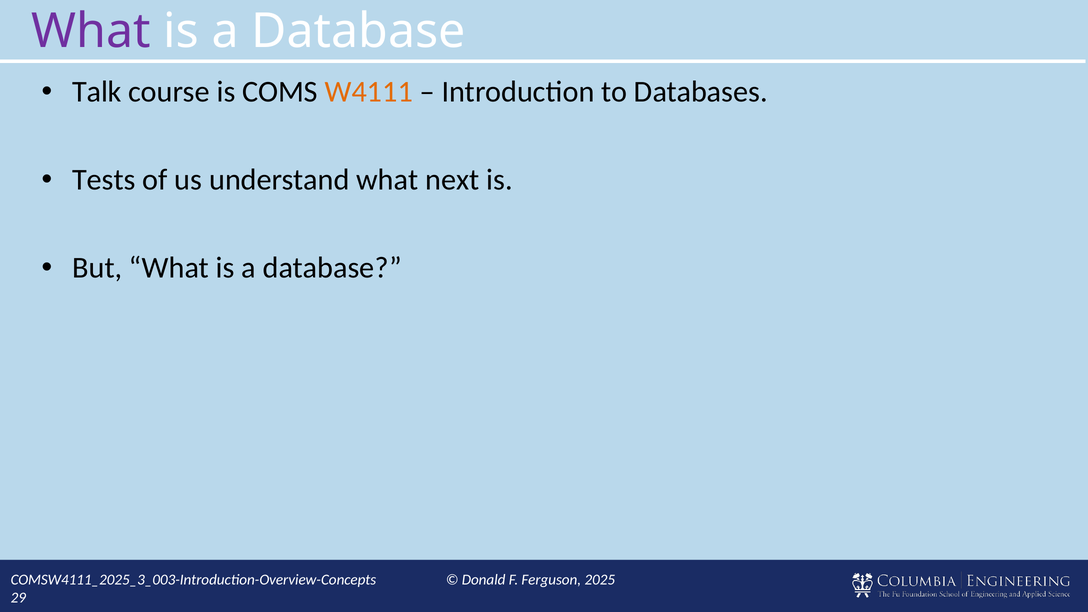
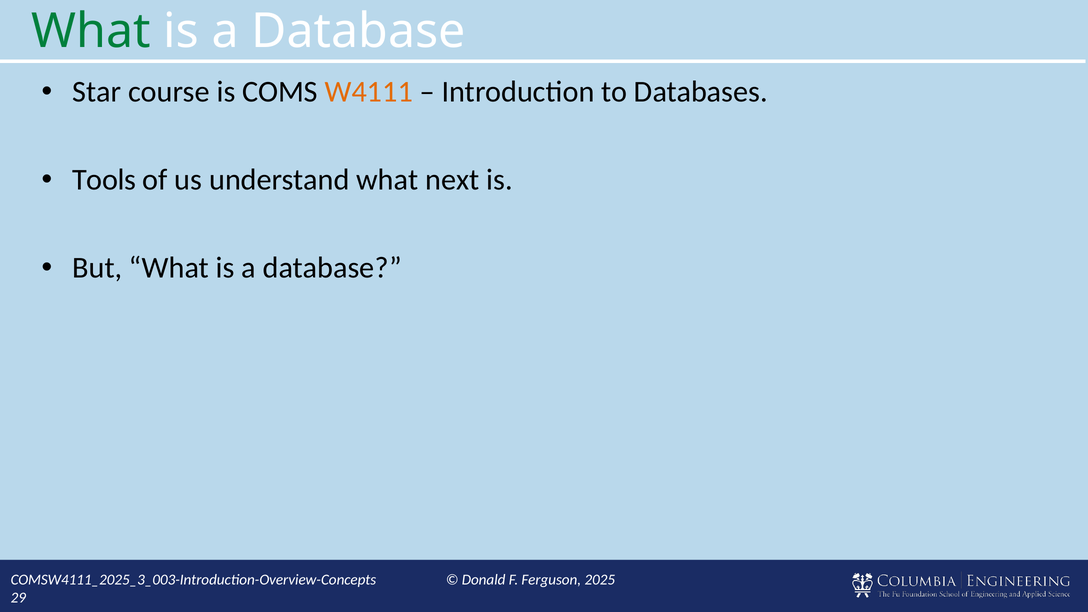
What colour: purple -> green (91, 31)
Talk: Talk -> Star (97, 92)
Tests: Tests -> Tools (104, 180)
